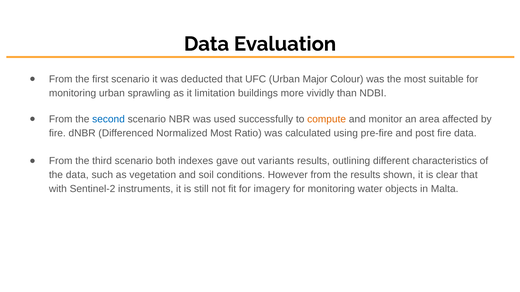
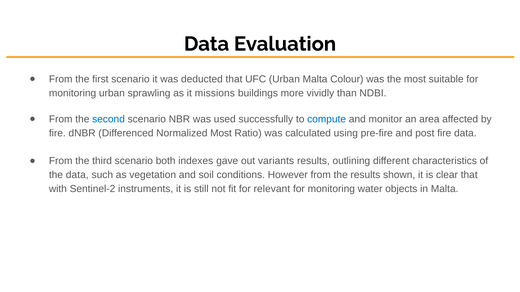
Urban Major: Major -> Malta (315, 79)
limitation: limitation -> missions (215, 93)
compute colour: orange -> blue (327, 119)
imagery: imagery -> relevant (272, 189)
